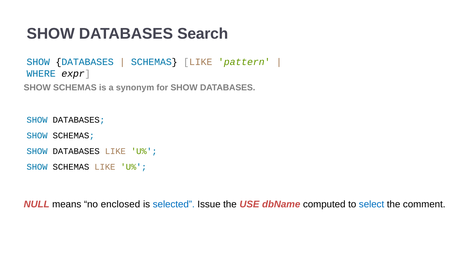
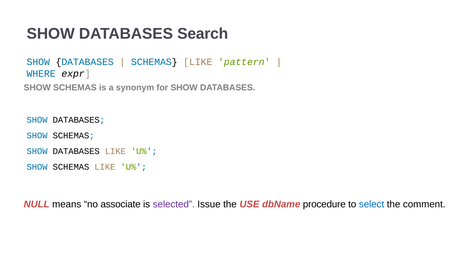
enclosed: enclosed -> associate (121, 204)
selected colour: blue -> purple (174, 204)
computed: computed -> procedure (324, 204)
